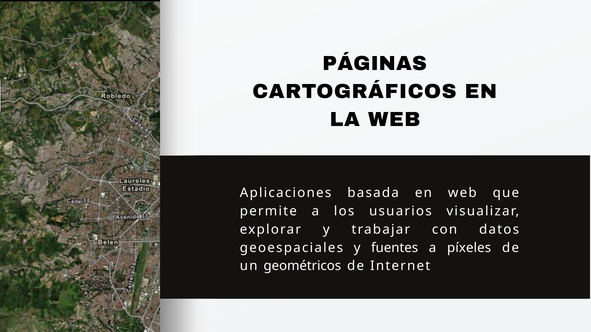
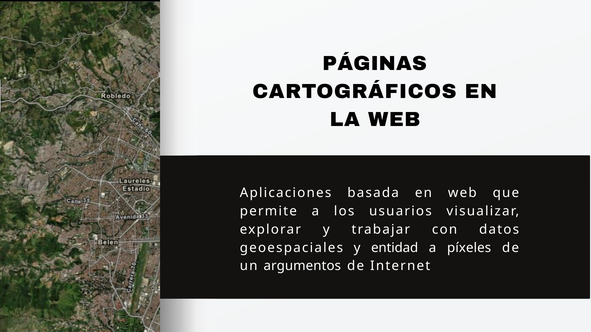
fuentes: fuentes -> entidad (395, 248)
geométricos: geométricos -> argumentos (302, 266)
